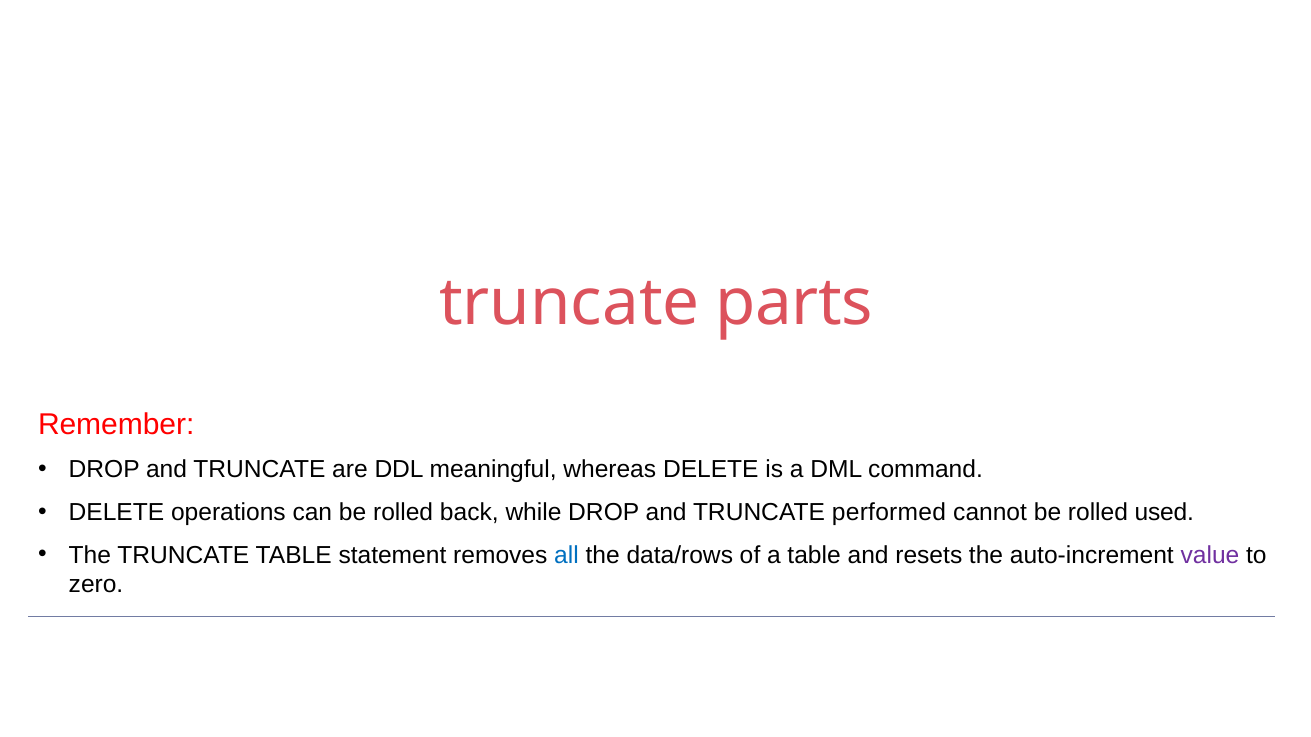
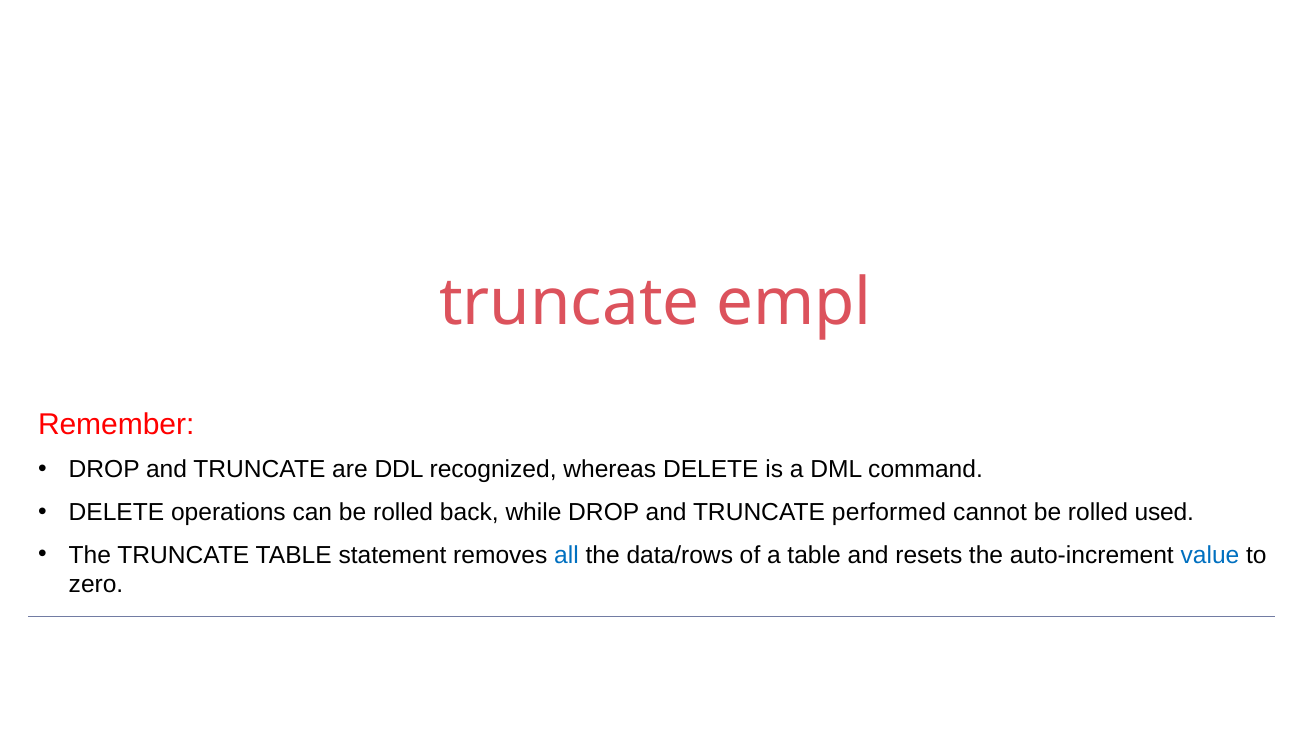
parts: parts -> empl (794, 303)
meaningful: meaningful -> recognized (493, 470)
value colour: purple -> blue (1210, 555)
